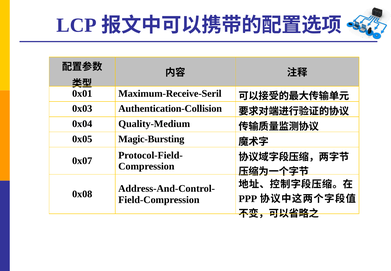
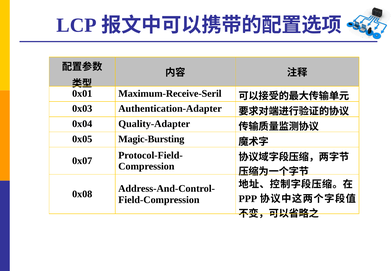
Authentication-Collision: Authentication-Collision -> Authentication-Adapter (170, 109)
Quality-Medium: Quality-Medium -> Quality-Adapter (154, 124)
